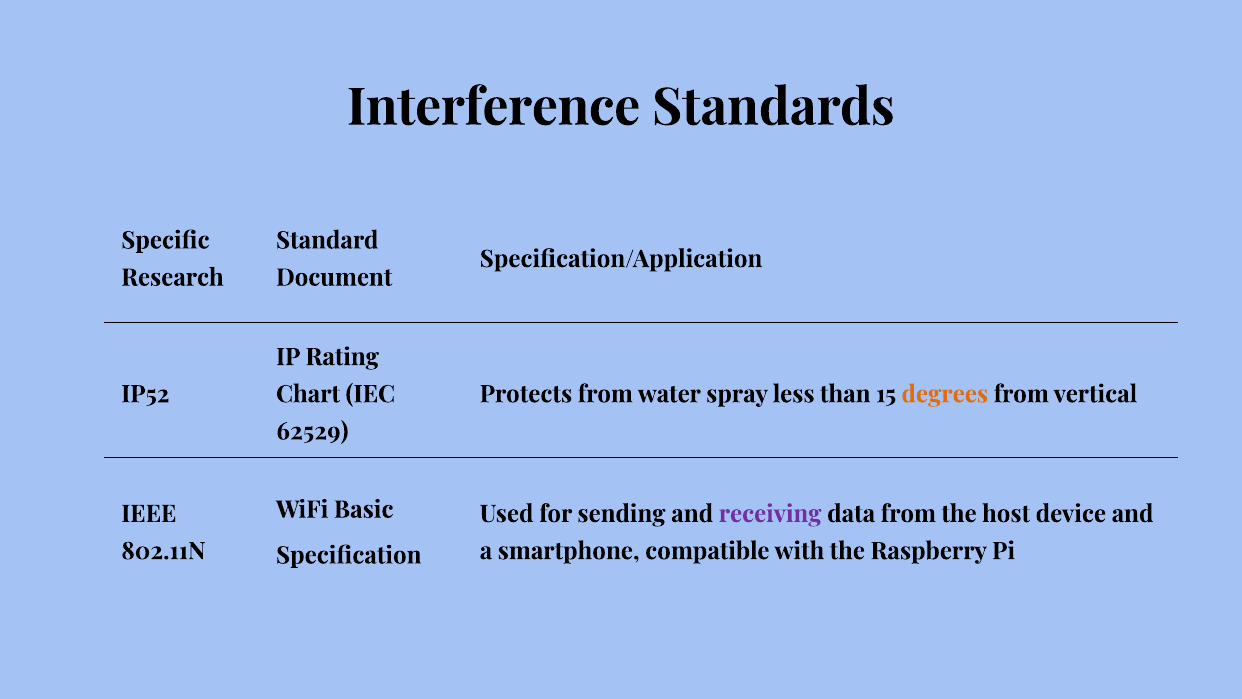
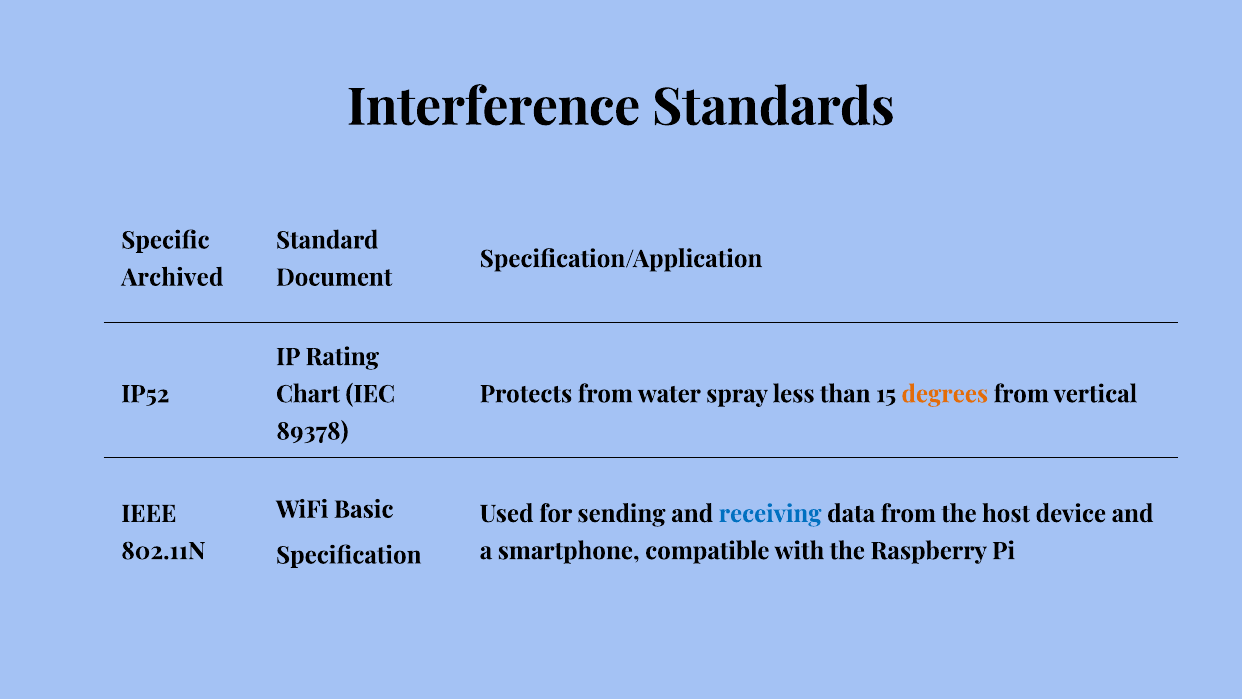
Research: Research -> Archived (172, 278)
62529: 62529 -> 89378 (312, 431)
receiving colour: purple -> blue (770, 514)
